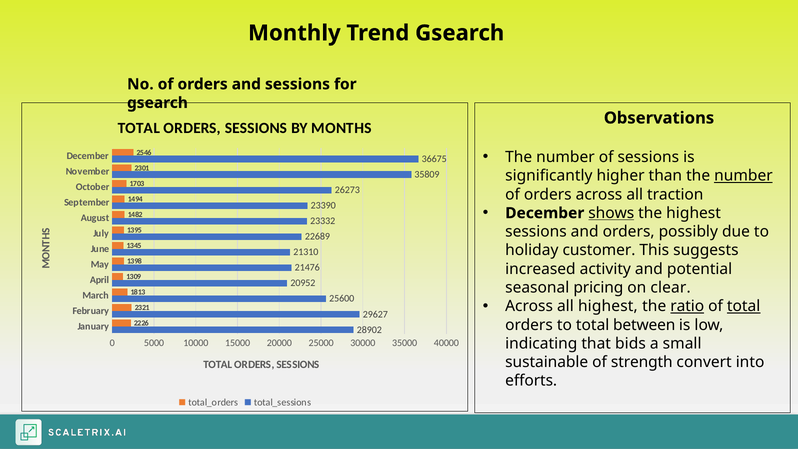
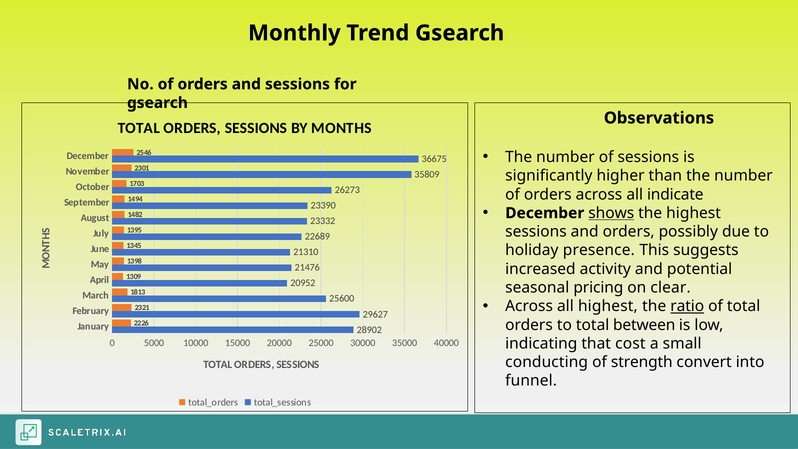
number underline: present -> none (743, 176)
traction: traction -> indicate (675, 194)
customer: customer -> presence (599, 250)
total underline: present -> none (744, 306)
bids: bids -> cost (630, 343)
sustainable: sustainable -> conducting (547, 362)
efforts: efforts -> funnel (531, 381)
